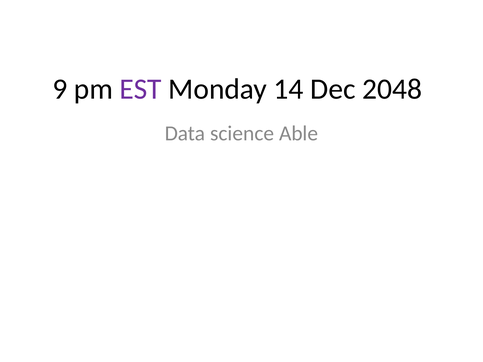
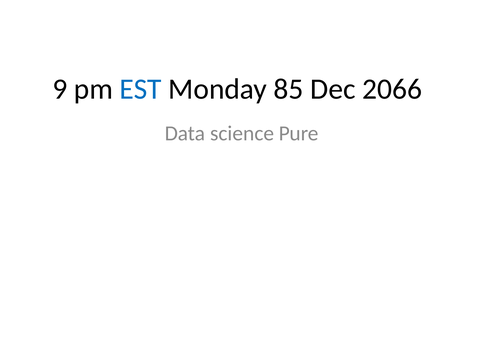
EST colour: purple -> blue (141, 89)
14: 14 -> 85 (289, 89)
2048: 2048 -> 2066 (392, 89)
Able: Able -> Pure (299, 134)
